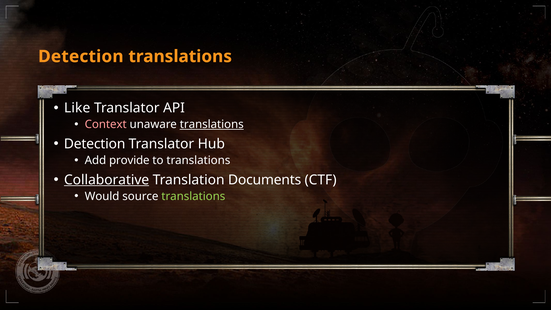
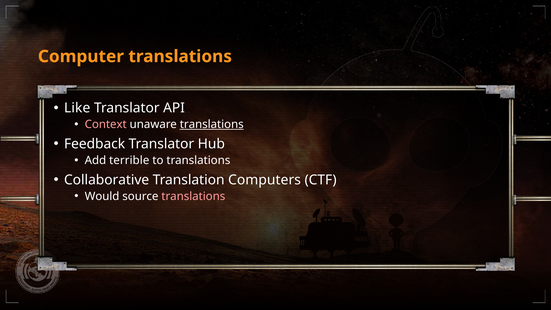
Detection: Detection -> Computer (81, 56)
Detection: Detection -> Feedback (95, 144)
provide: provide -> terrible (129, 160)
Collaborative underline: present -> none (107, 180)
Documents: Documents -> Computers (265, 180)
translations colour: light green -> pink (193, 196)
